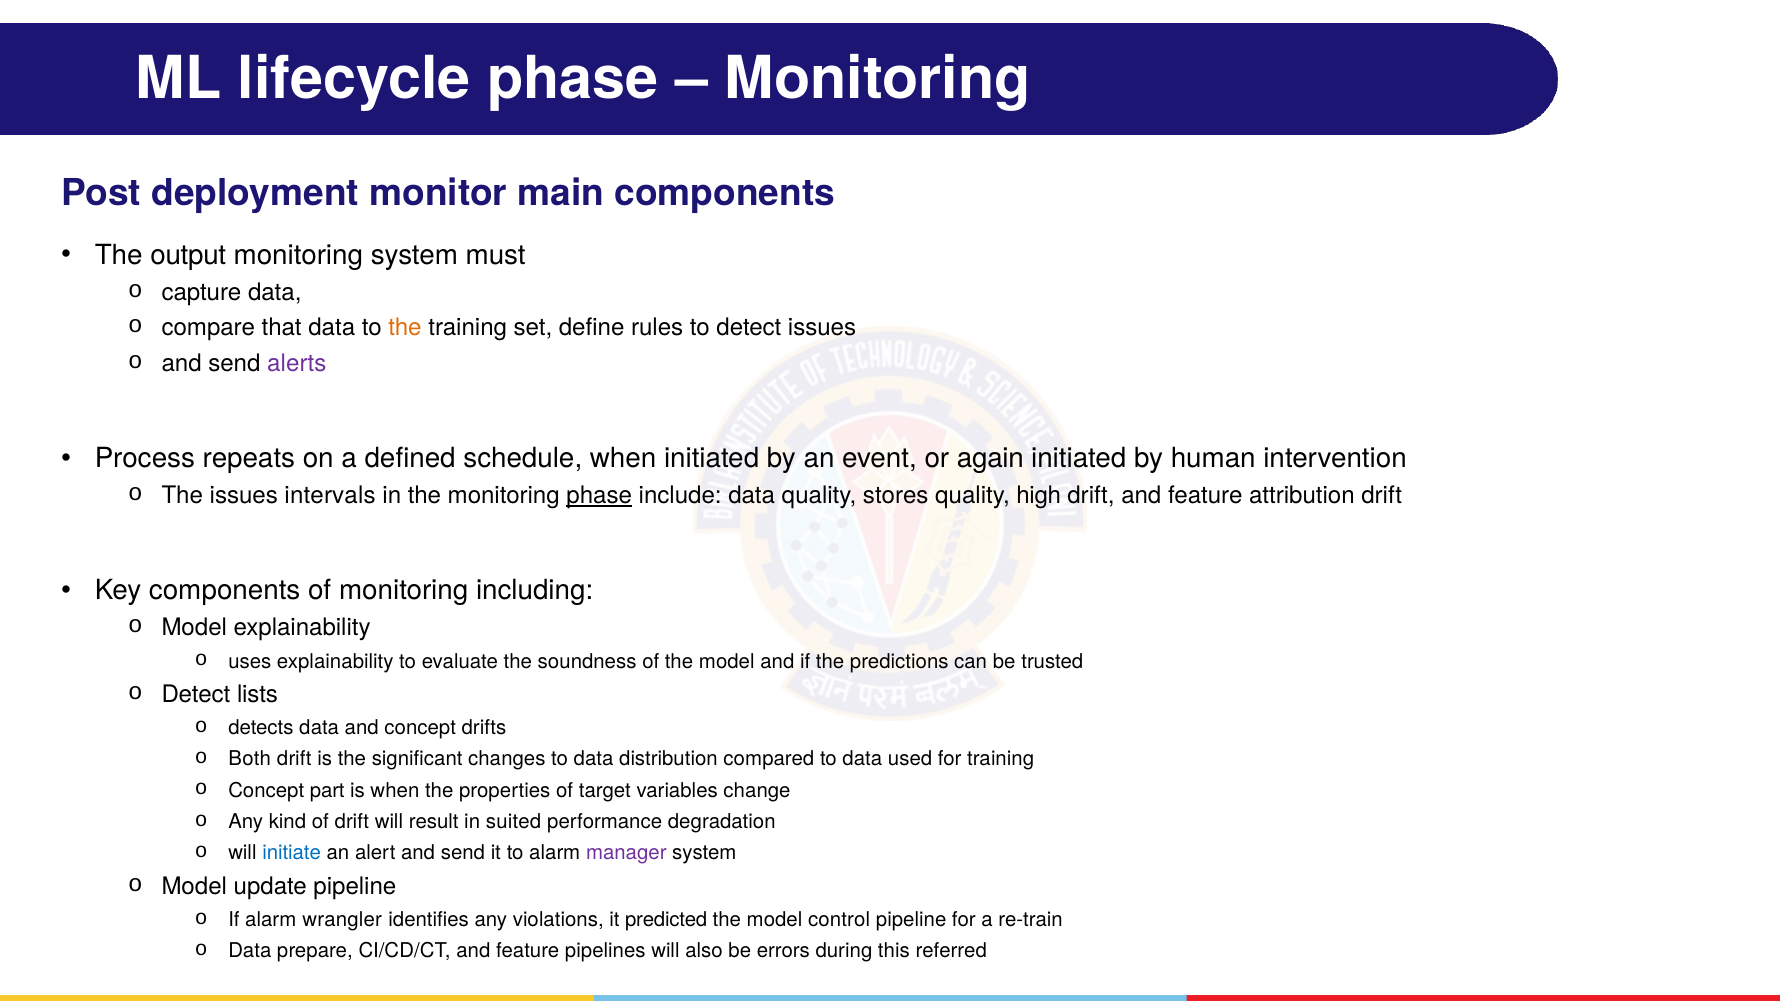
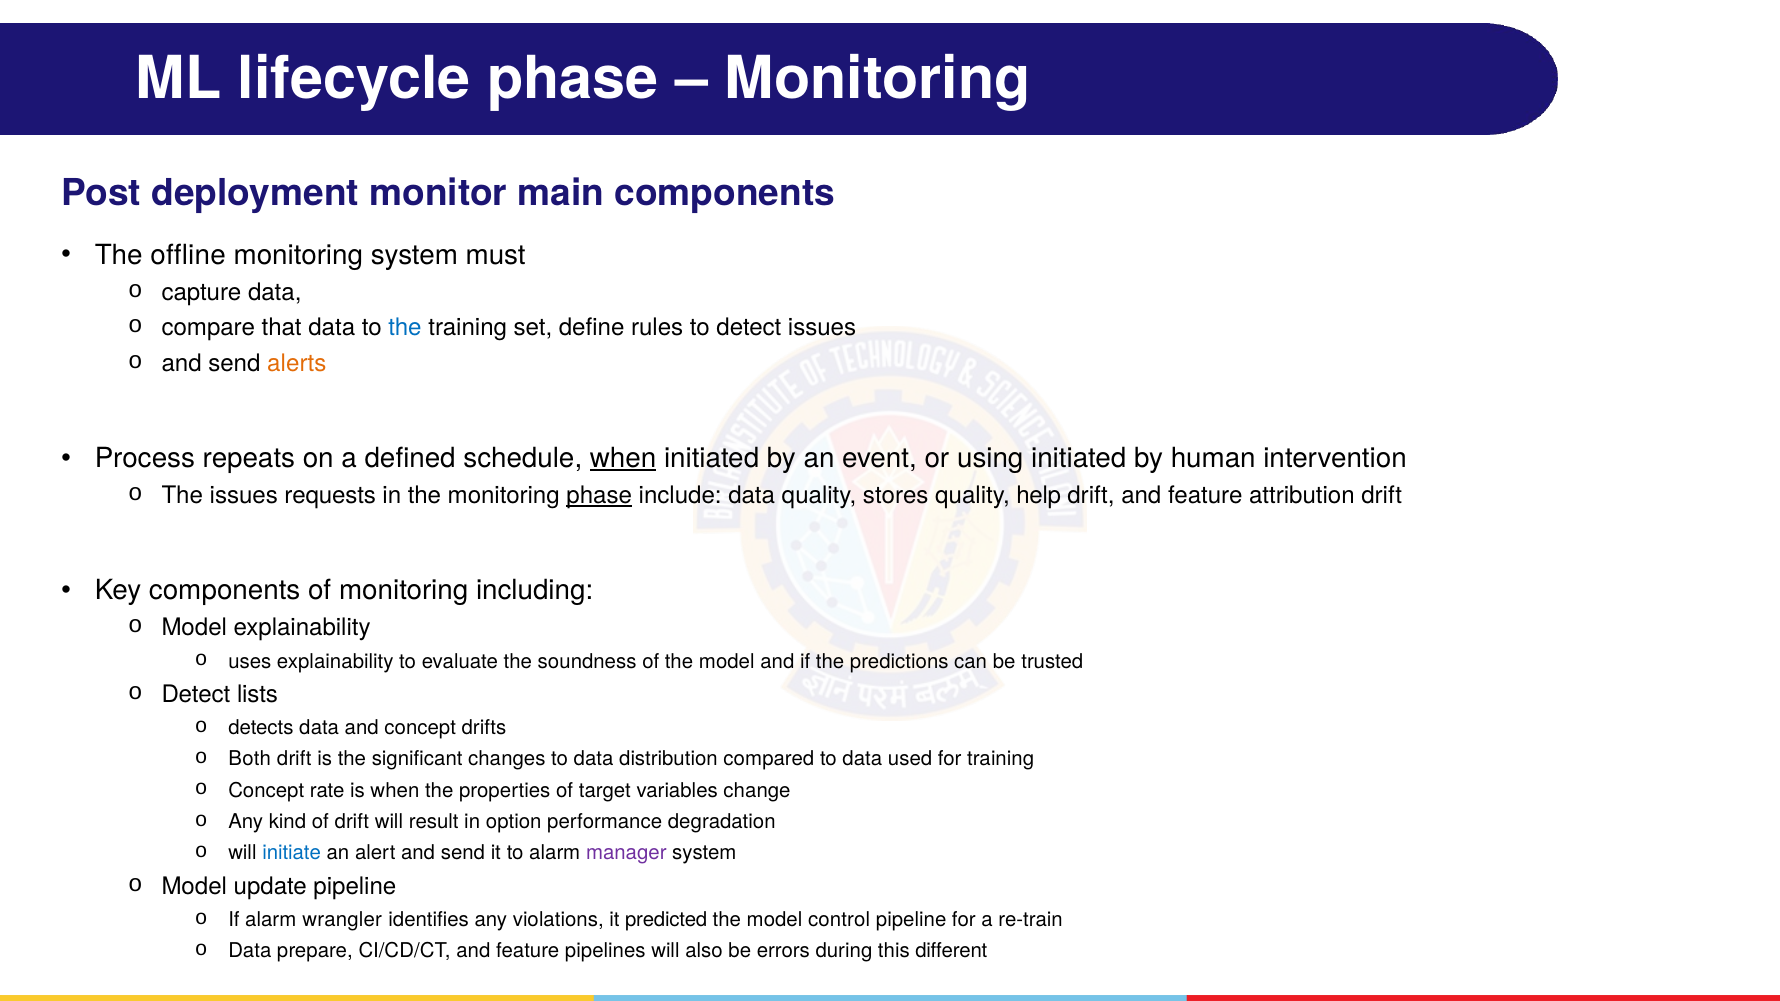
output: output -> offline (188, 255)
the colour: orange -> blue (405, 328)
alerts colour: purple -> orange (297, 363)
when underline: none -> present (623, 458)
again: again -> using (990, 458)
intervals: intervals -> requests (330, 496)
high: high -> help (1039, 496)
part: part -> rate (327, 791)
suited: suited -> option (514, 822)
referred: referred -> different (951, 951)
